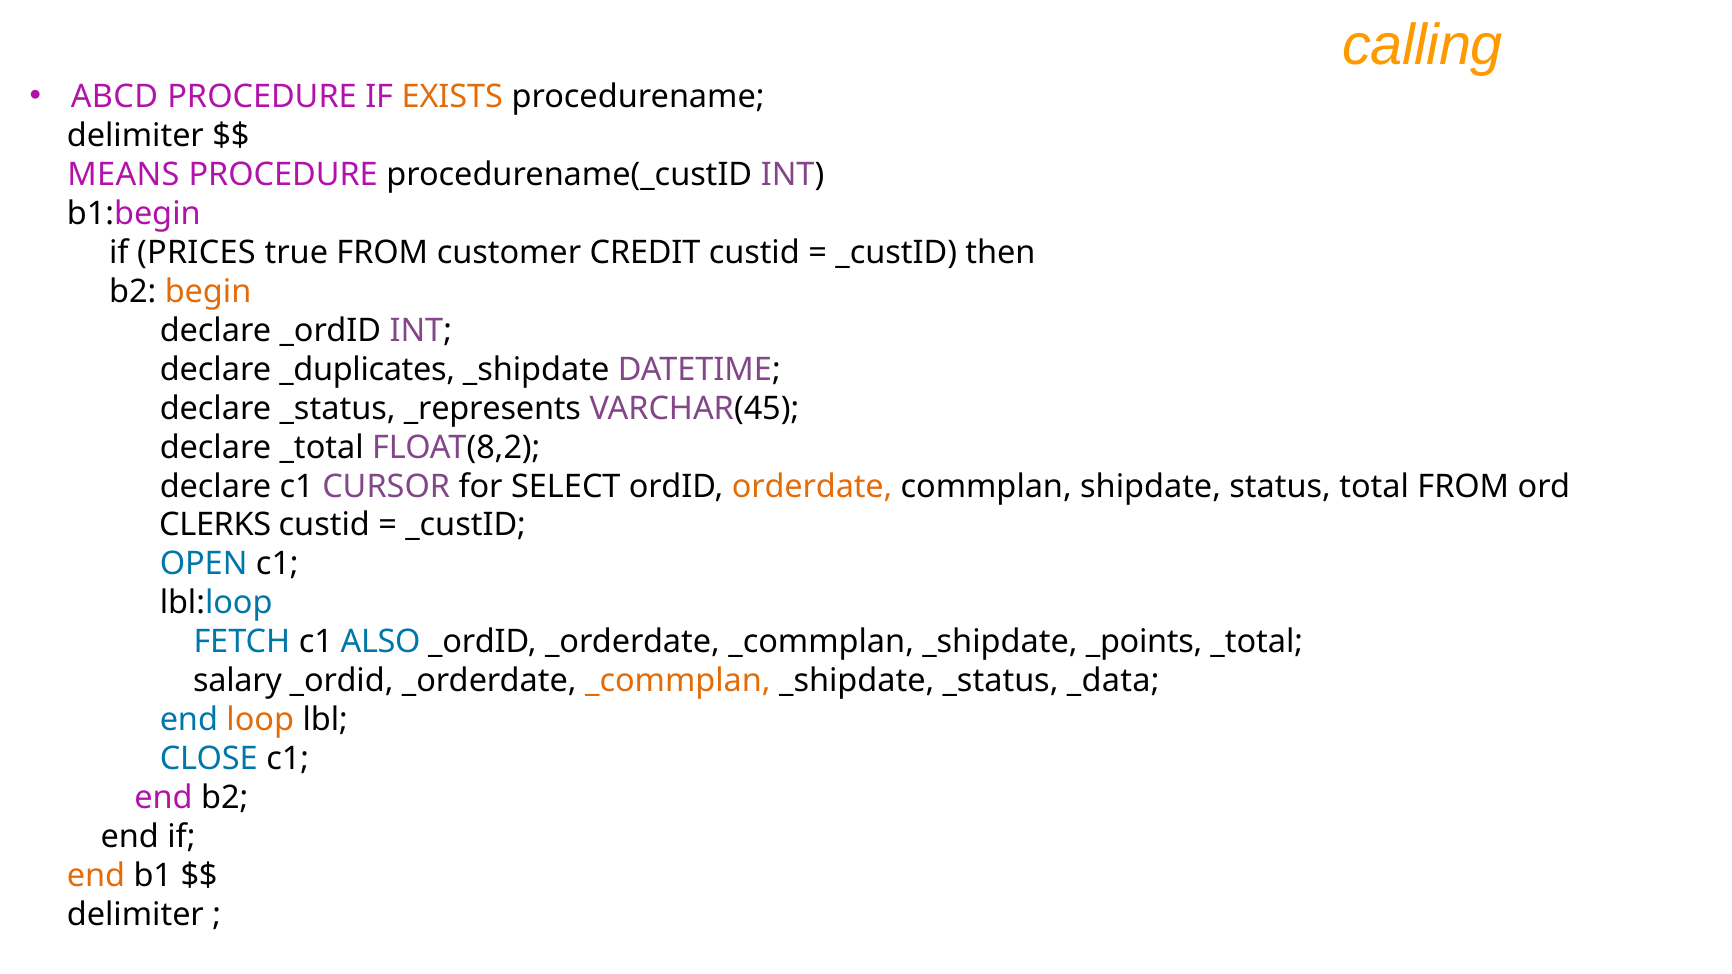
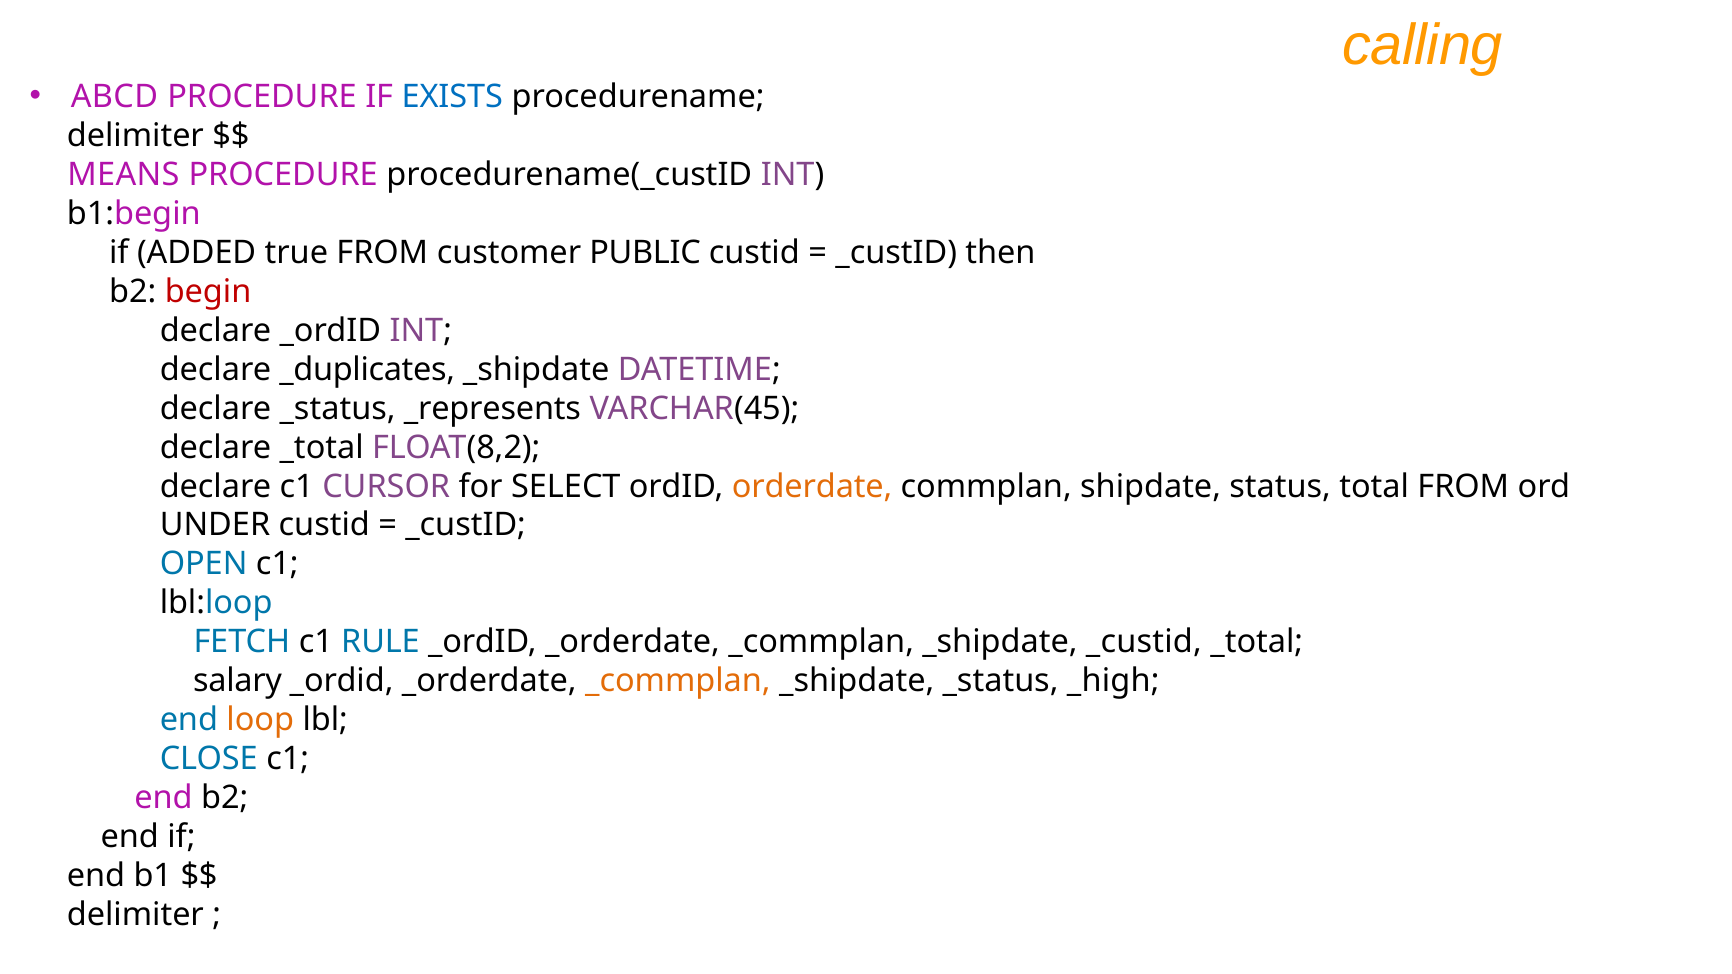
EXISTS colour: orange -> blue (452, 97)
PRICES: PRICES -> ADDED (197, 253)
CREDIT: CREDIT -> PUBLIC (645, 253)
begin colour: orange -> red (208, 292)
CLERKS: CLERKS -> UNDER (215, 525)
ALSO: ALSO -> RULE (380, 642)
_shipdate _points: _points -> _custid (1144, 642)
_data: _data -> _high (1113, 681)
end colour: orange -> black (96, 876)
